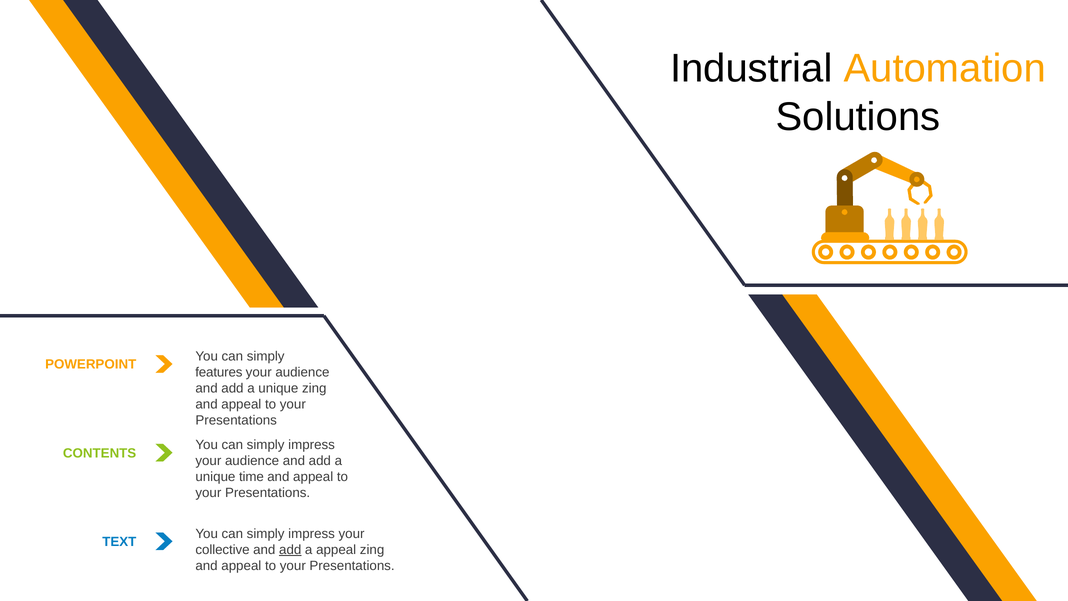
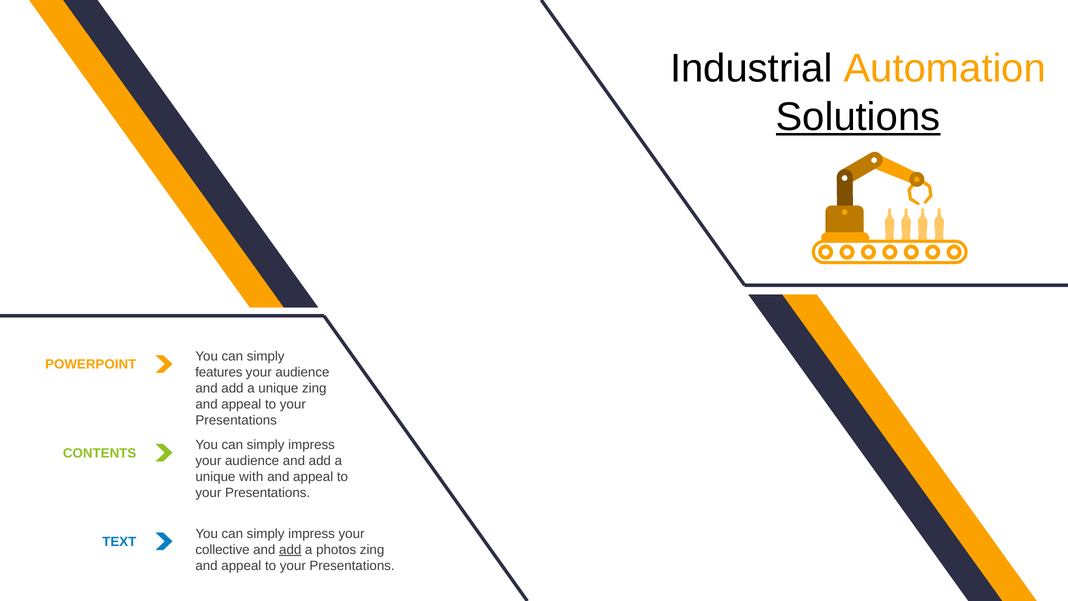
Solutions underline: none -> present (858, 117)
time: time -> with (251, 477)
a appeal: appeal -> photos (336, 549)
